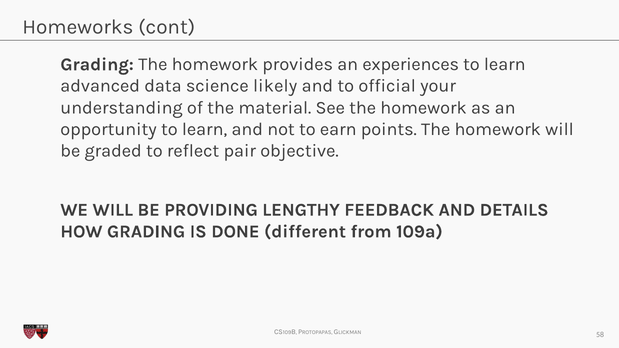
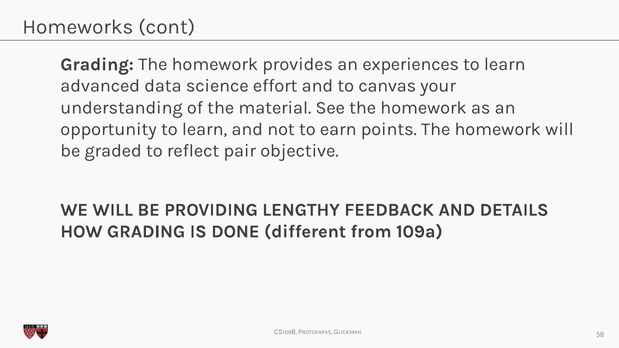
likely: likely -> effort (275, 86)
official: official -> canvas (387, 86)
